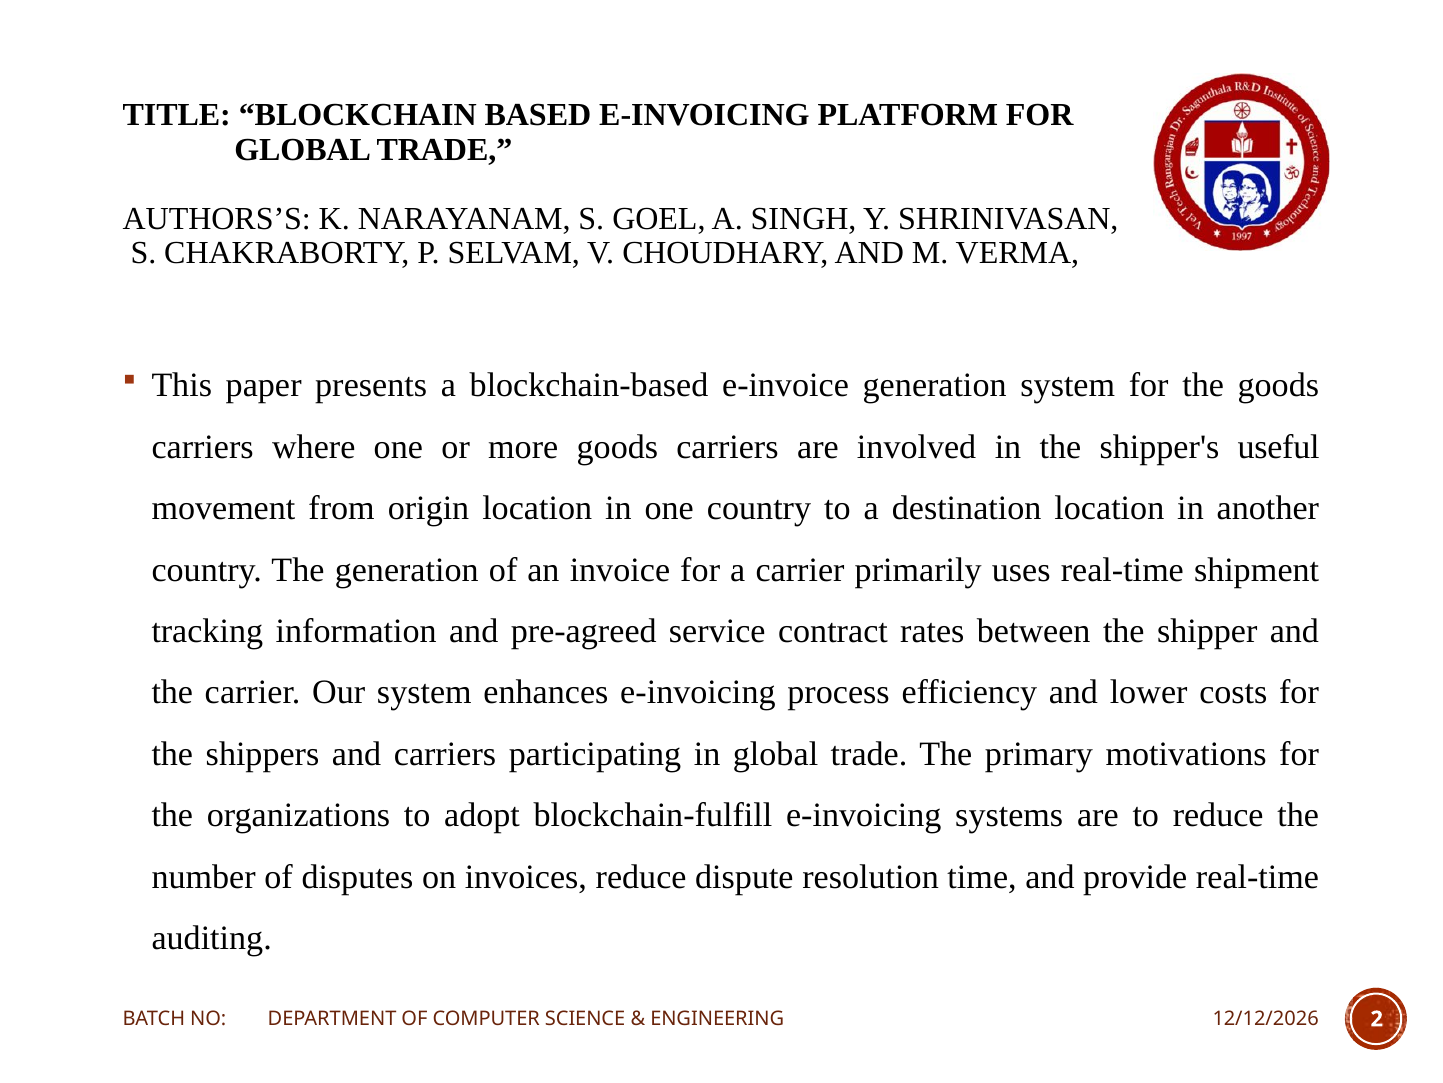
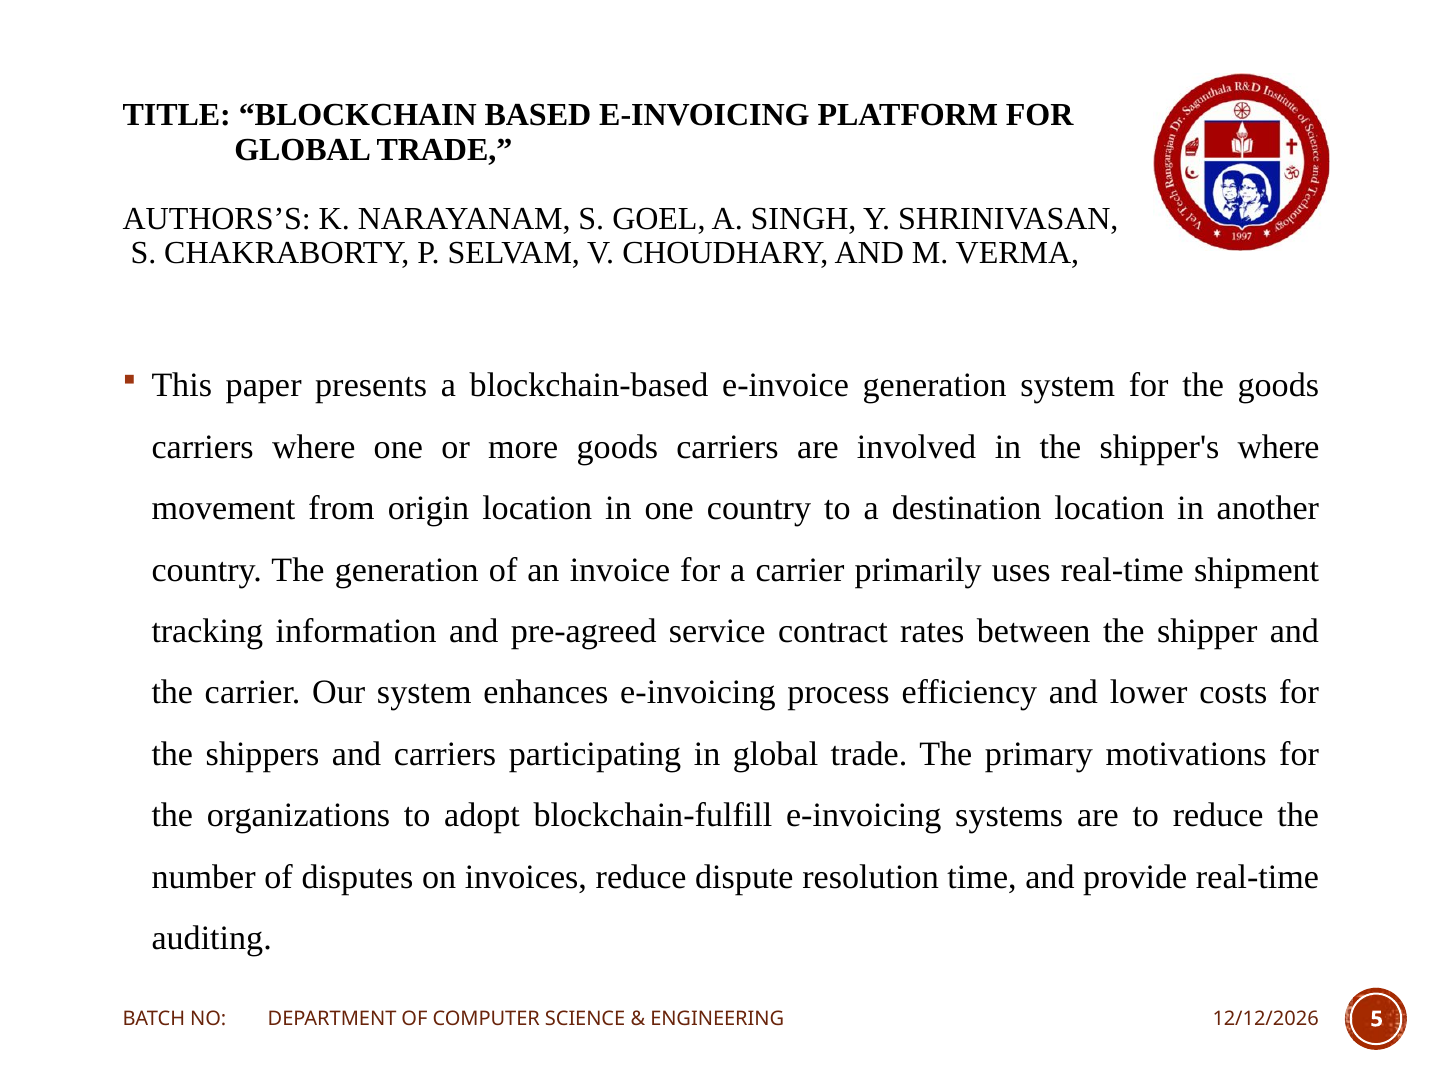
shipper's useful: useful -> where (1279, 447)
2: 2 -> 5 (1377, 1018)
